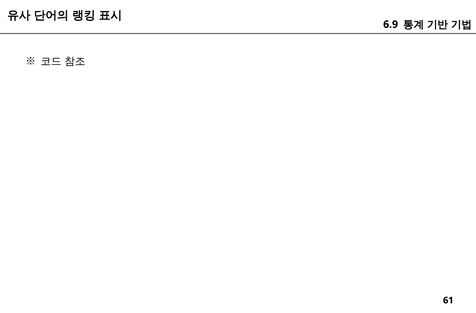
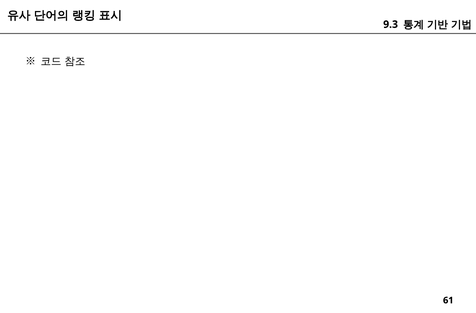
6.9: 6.9 -> 9.3 (391, 24)
